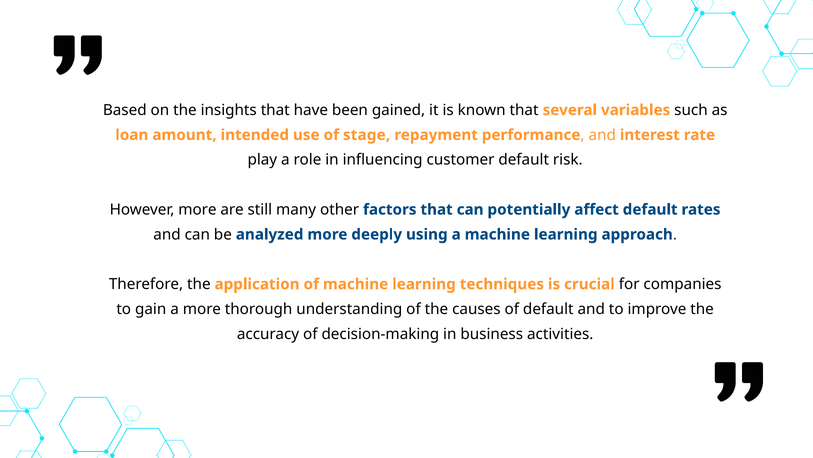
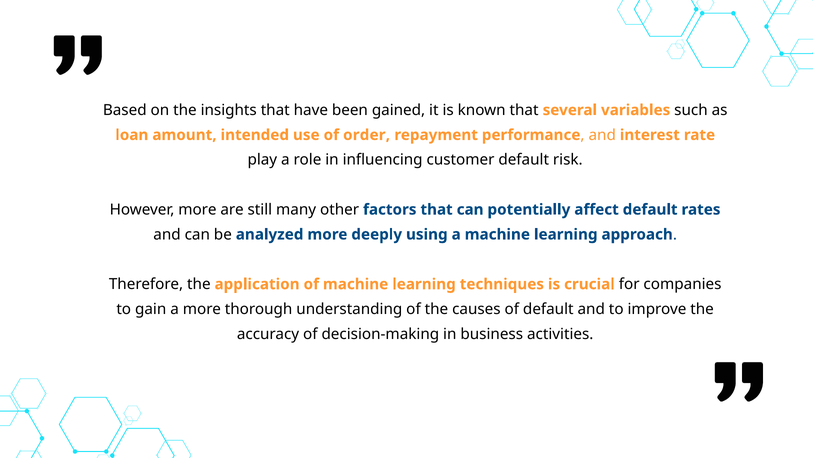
stage: stage -> order (367, 135)
